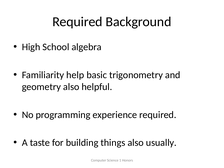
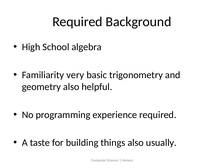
help: help -> very (75, 75)
